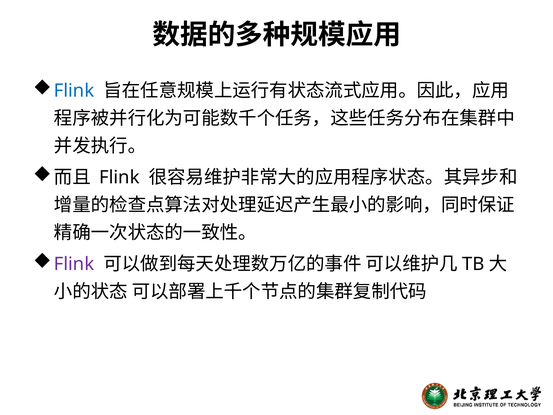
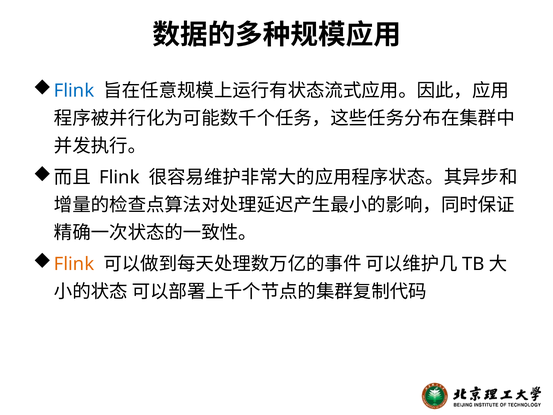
Flink colour: purple -> orange (74, 264)
